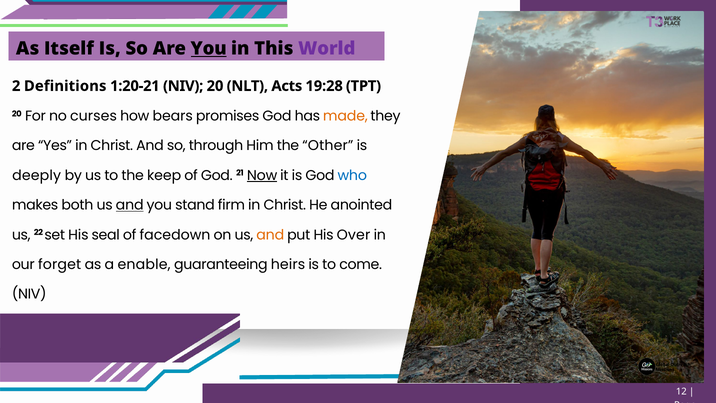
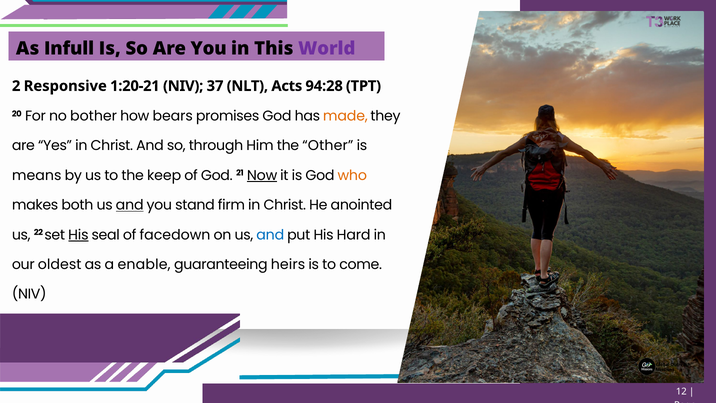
Itself: Itself -> Infull (69, 49)
You underline: present -> none (209, 49)
Definitions: Definitions -> Responsive (65, 86)
NIV 20: 20 -> 37 (215, 86)
19:28: 19:28 -> 94:28 (324, 86)
curses: curses -> bother (94, 116)
deeply: deeply -> means (37, 175)
who colour: blue -> orange (352, 175)
His underline: none -> present (78, 235)
and colour: orange -> blue (270, 235)
Over: Over -> Hard (354, 235)
forget: forget -> oldest (60, 264)
